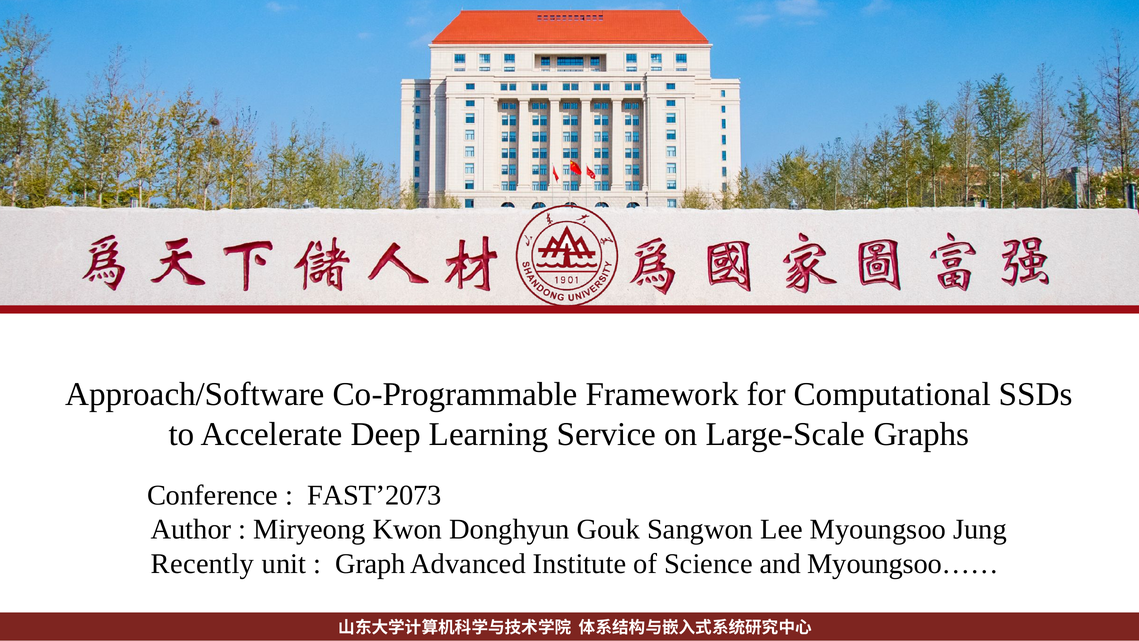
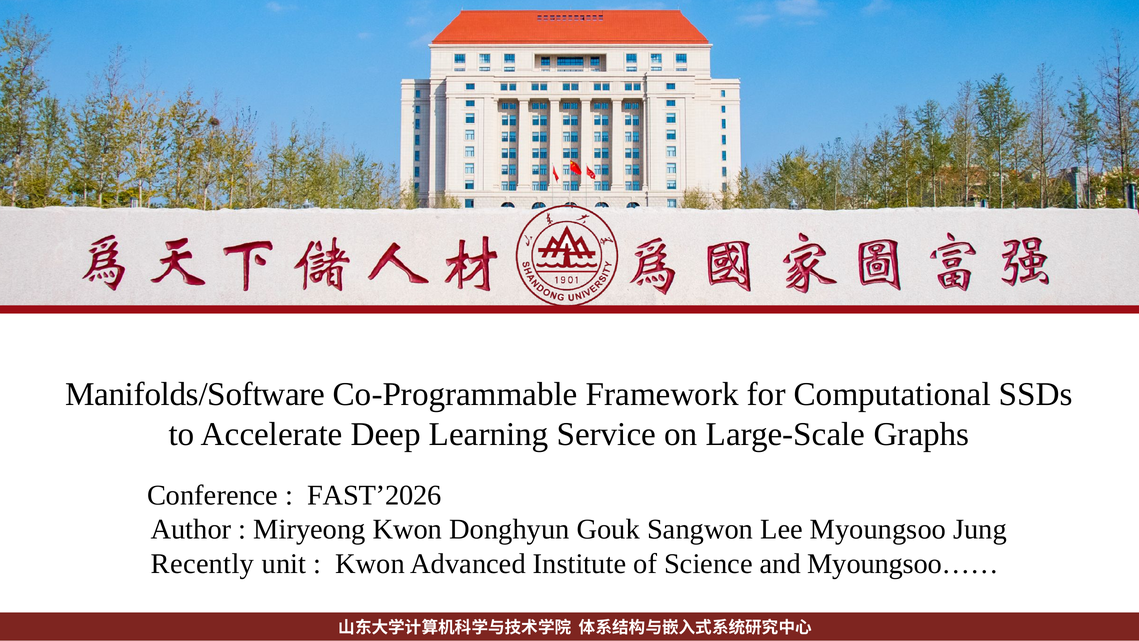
Approach/Software: Approach/Software -> Manifolds/Software (195, 394)
FAST’2073: FAST’2073 -> FAST’2026 (374, 495)
Graph: Graph -> Kwon (370, 563)
